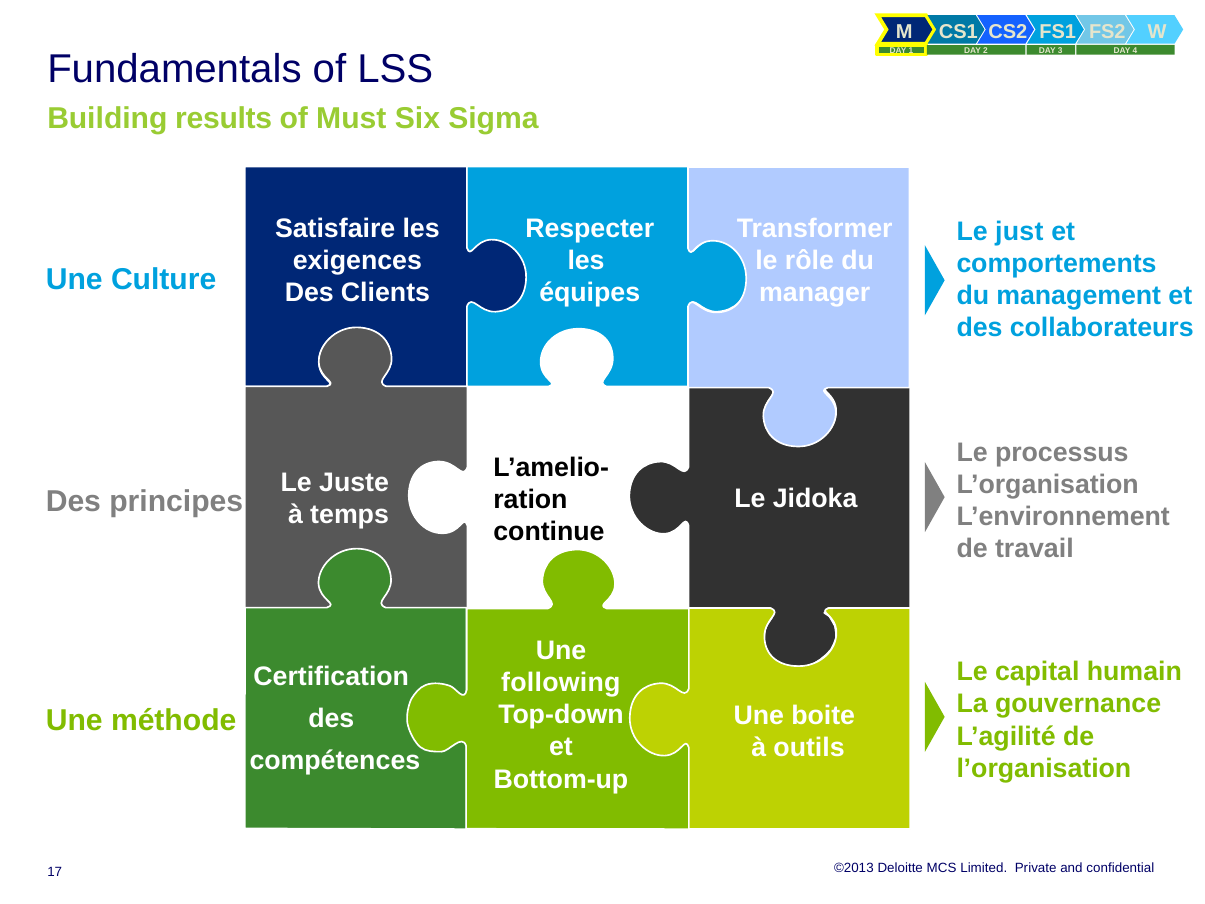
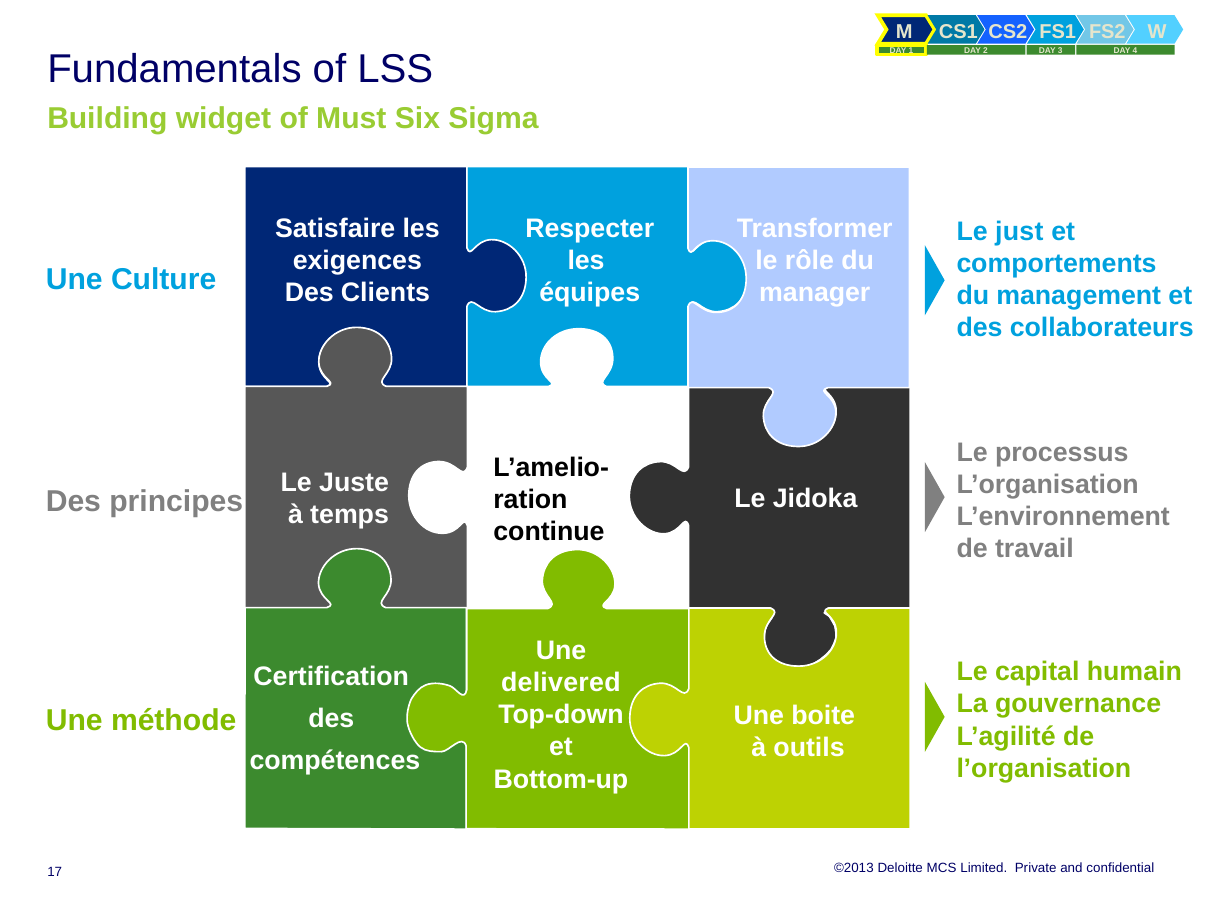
results: results -> widget (223, 118)
following: following -> delivered (561, 683)
